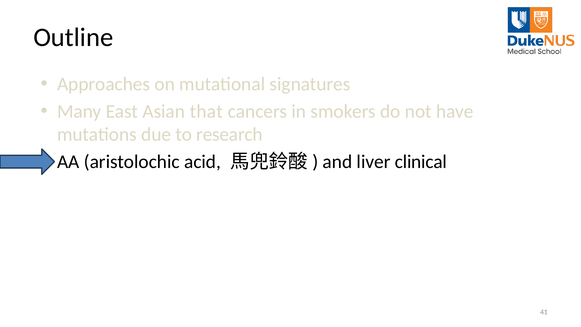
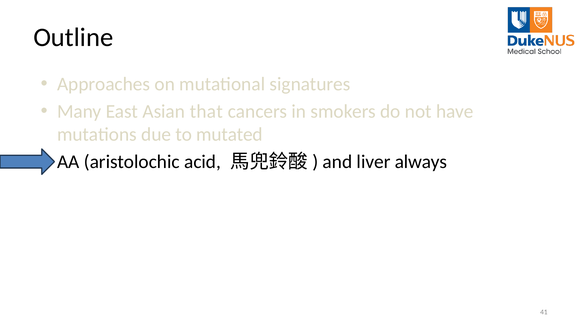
research: research -> mutated (229, 135)
clinical: clinical -> always (421, 162)
